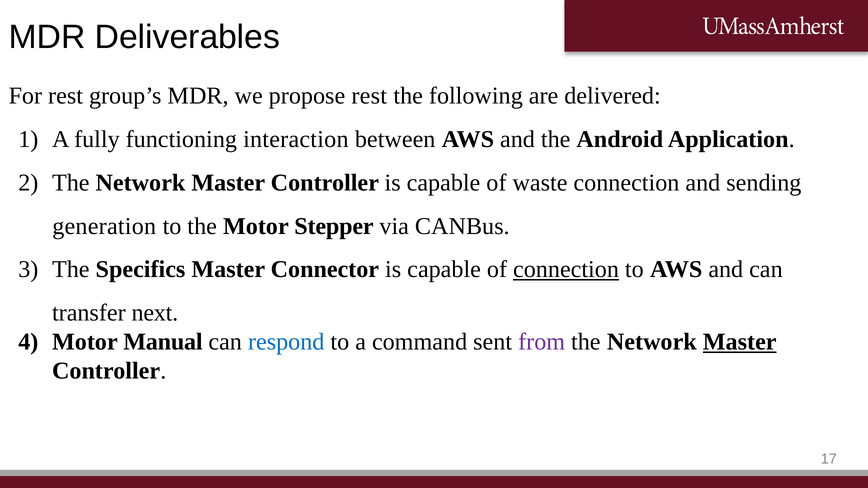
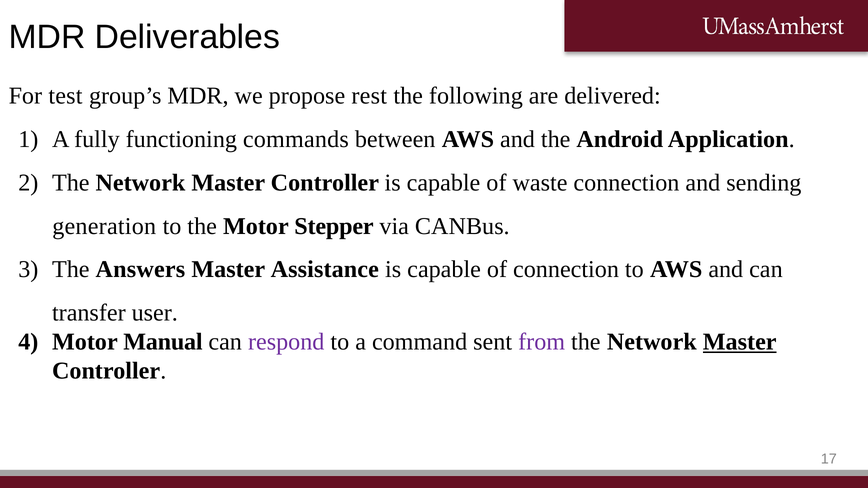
For rest: rest -> test (65, 96)
interaction: interaction -> commands (296, 139)
Specifics: Specifics -> Answers (140, 270)
Connector: Connector -> Assistance (325, 270)
connection underline: present -> none (566, 270)
next: next -> user (155, 313)
respond colour: blue -> purple (286, 342)
